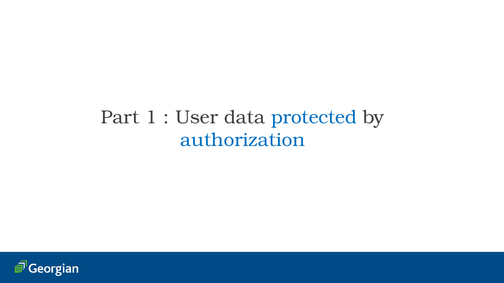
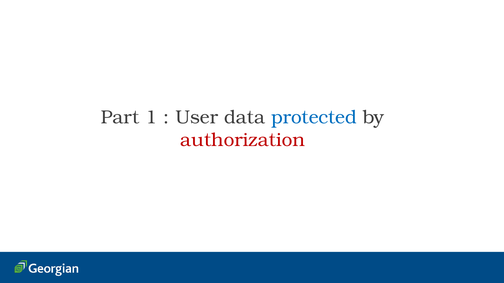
authorization colour: blue -> red (243, 140)
